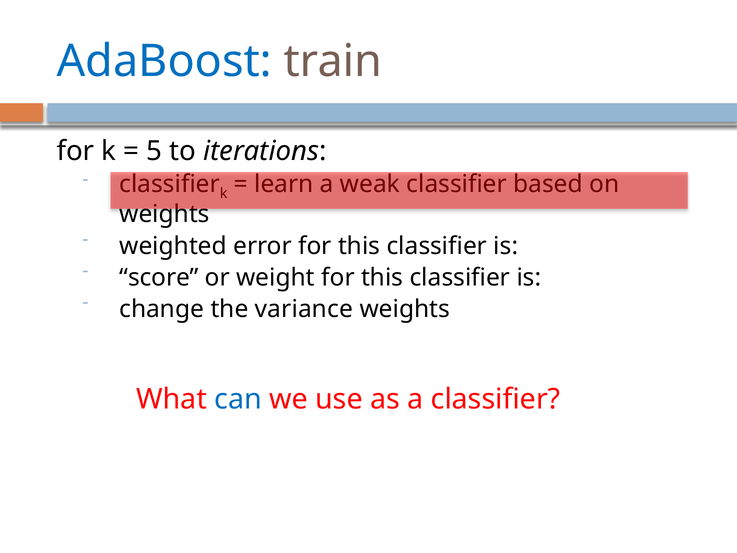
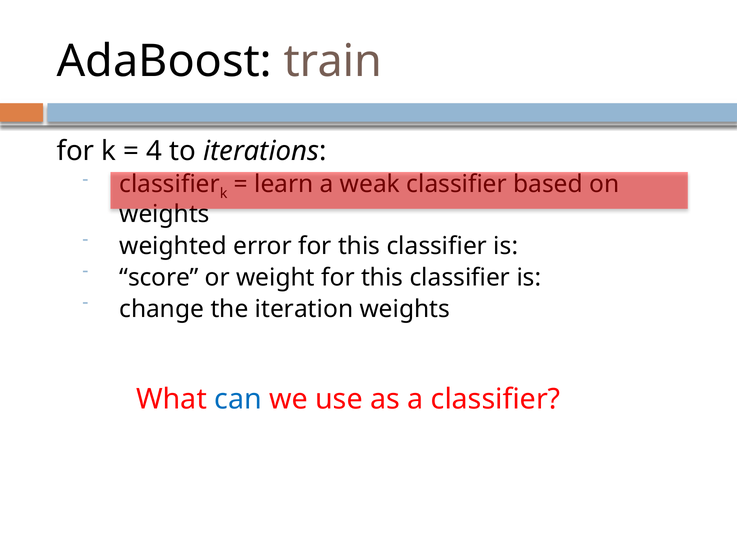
AdaBoost colour: blue -> black (164, 61)
5: 5 -> 4 (154, 151)
variance: variance -> iteration (304, 309)
